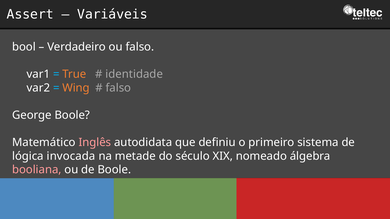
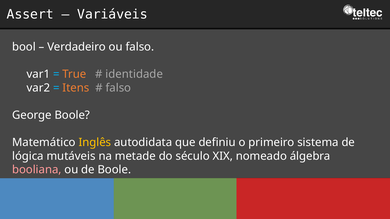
Wing: Wing -> Itens (76, 88)
Inglês colour: pink -> yellow (95, 143)
invocada: invocada -> mutáveis (71, 156)
